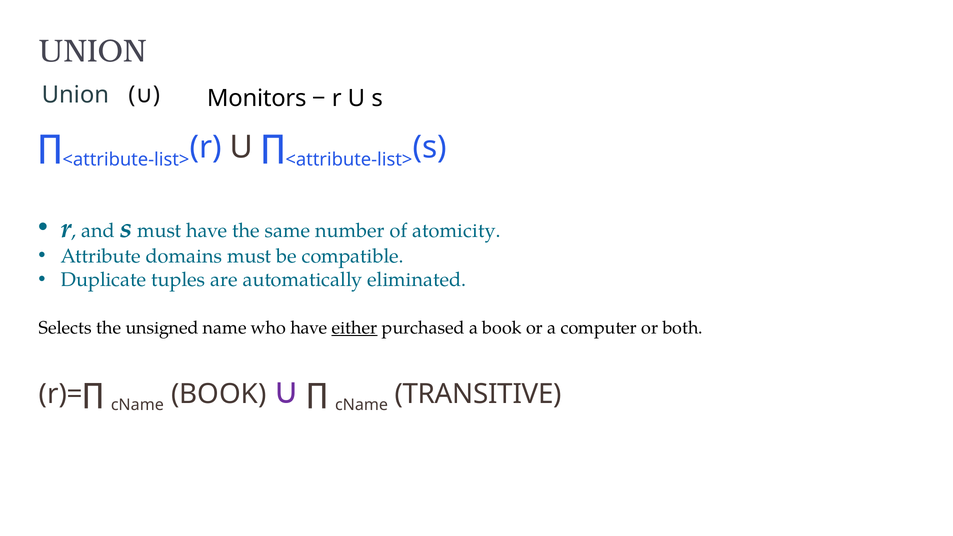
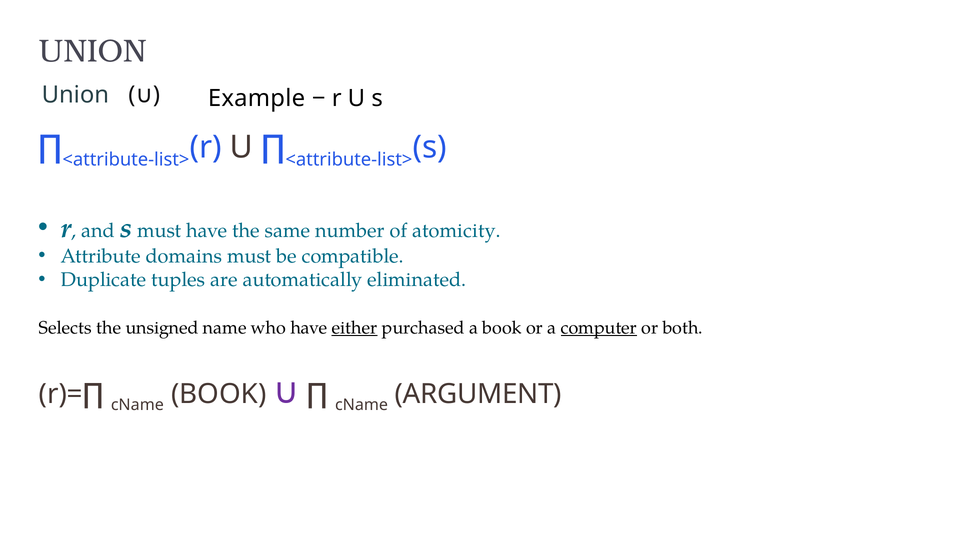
Monitors: Monitors -> Example (256, 99)
computer underline: none -> present (599, 328)
TRANSITIVE: TRANSITIVE -> ARGUMENT (478, 394)
